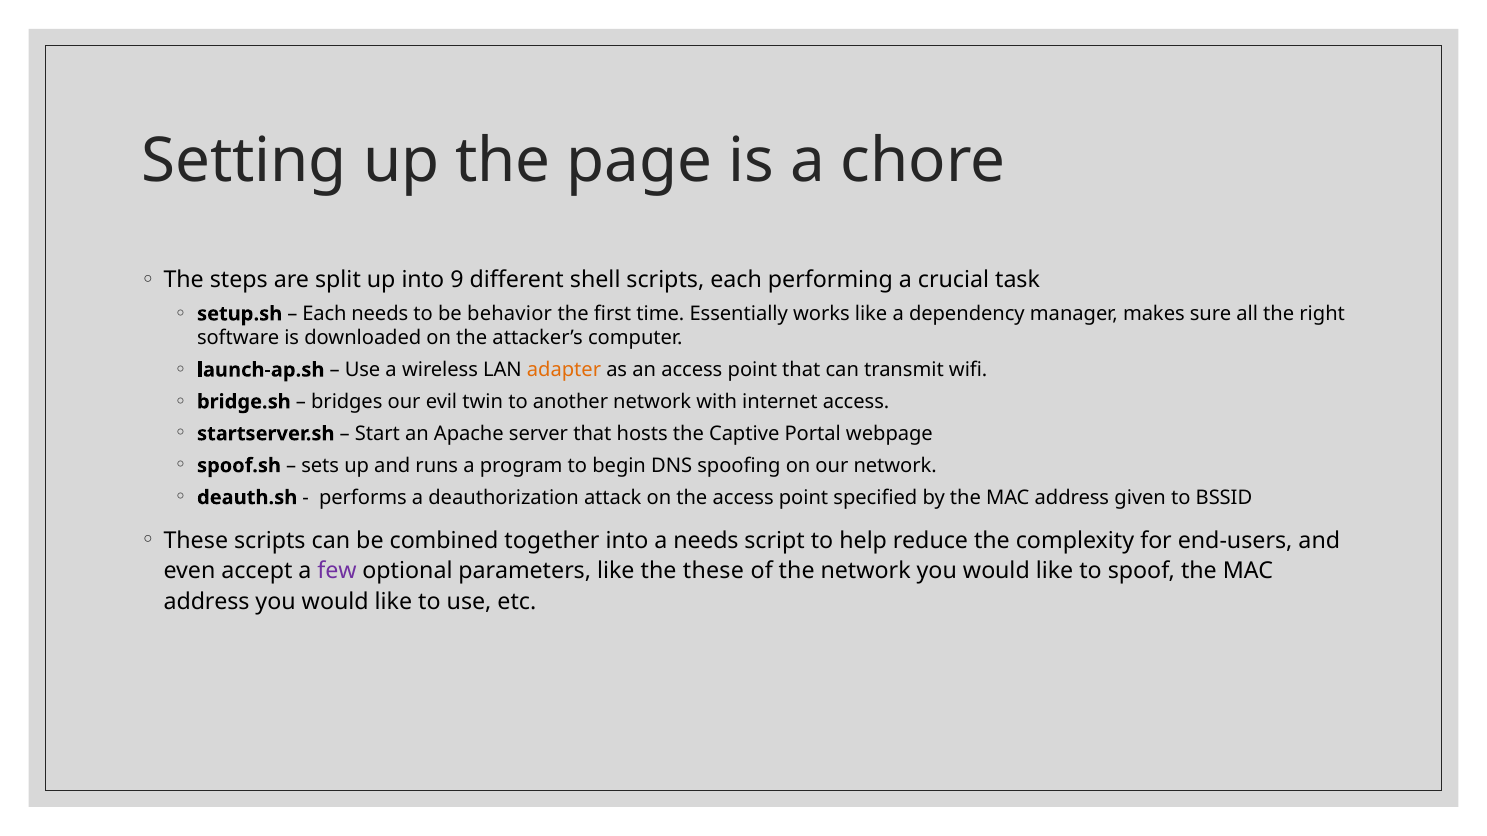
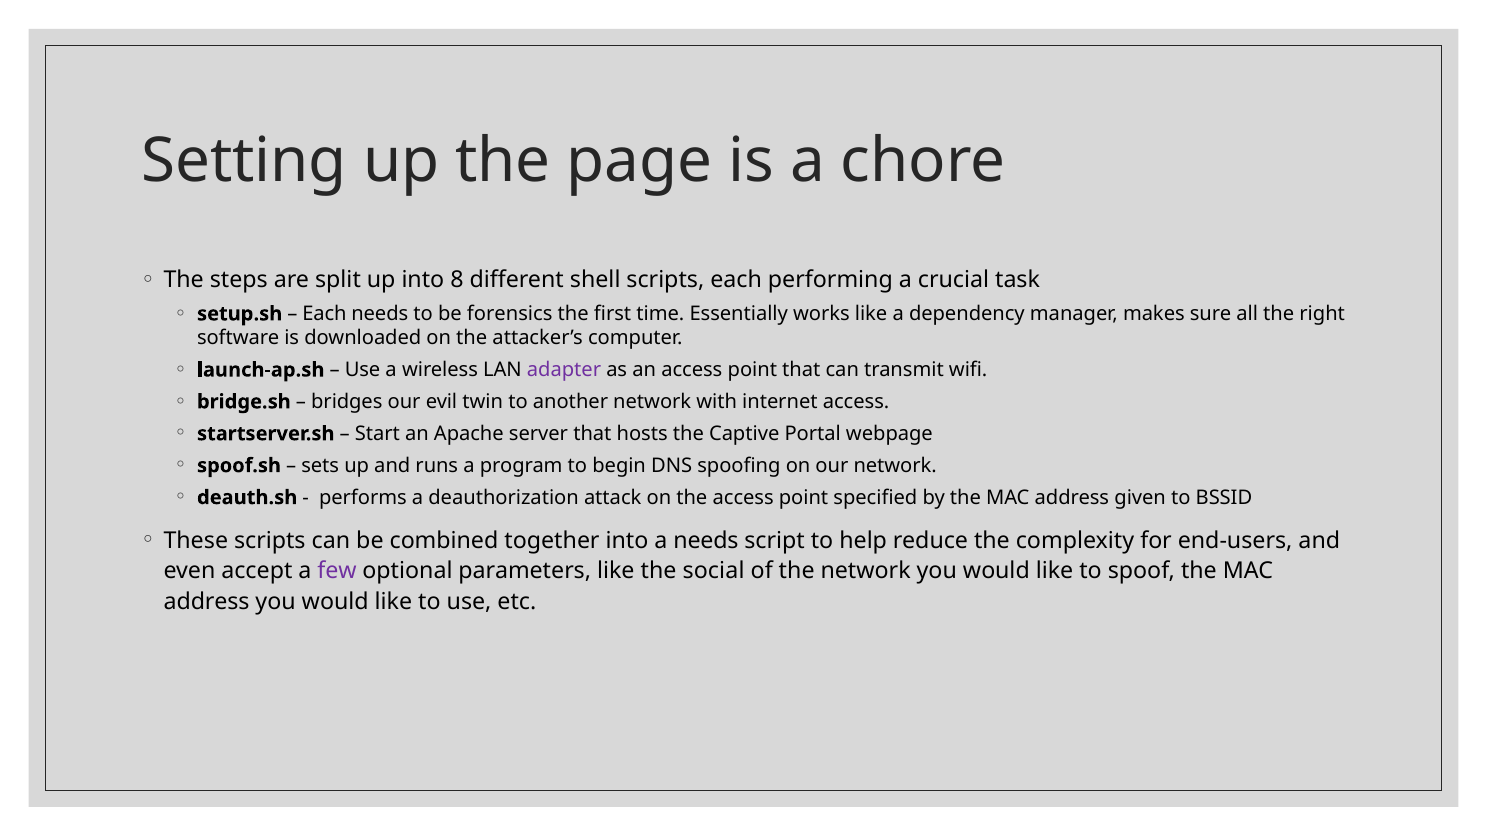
9: 9 -> 8 (457, 280)
behavior: behavior -> forensics (510, 314)
adapter colour: orange -> purple (564, 370)
the these: these -> social (714, 571)
